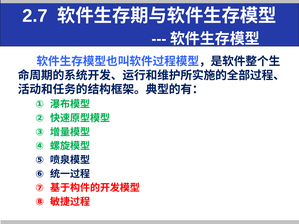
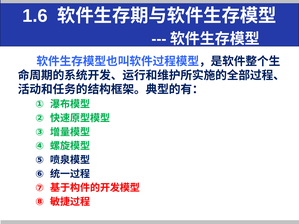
2.7: 2.7 -> 1.6 (35, 16)
